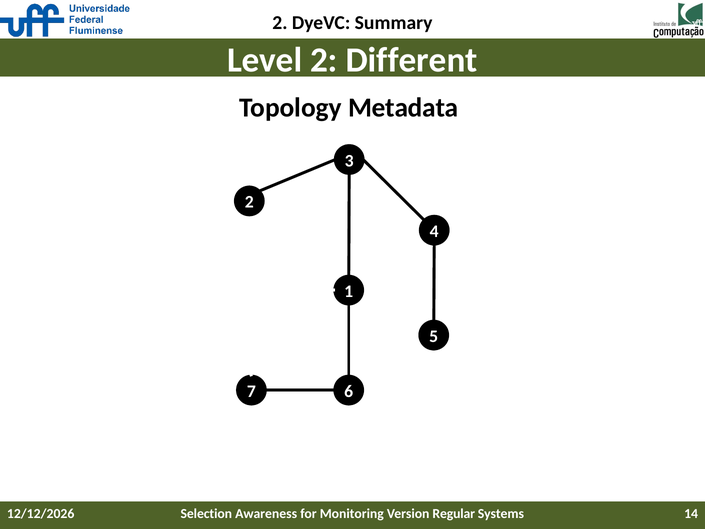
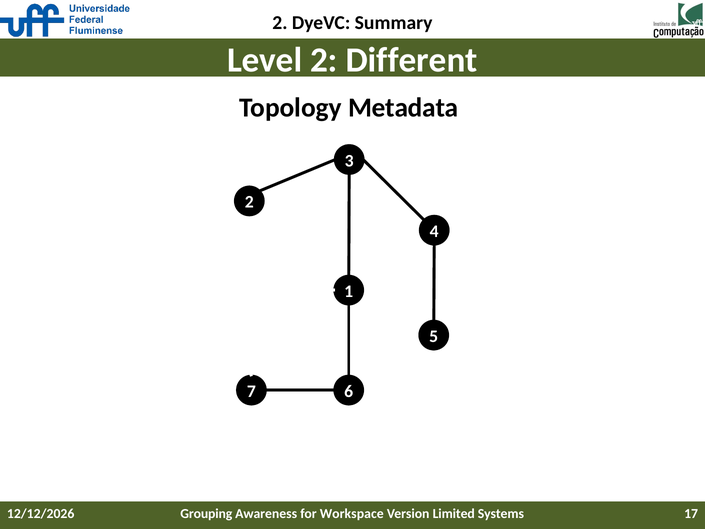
Selection: Selection -> Grouping (206, 513)
Monitoring: Monitoring -> Workspace (352, 513)
Regular: Regular -> Limited (454, 513)
14: 14 -> 17 (691, 513)
